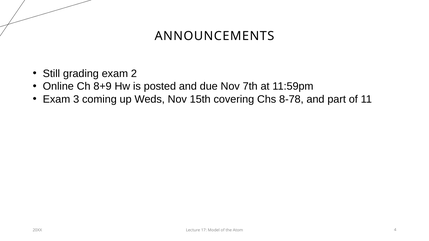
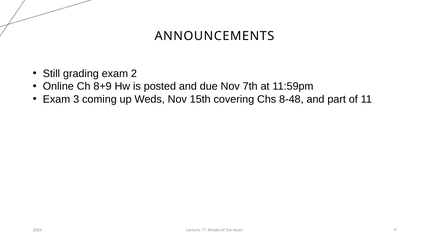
8-78: 8-78 -> 8-48 (291, 99)
